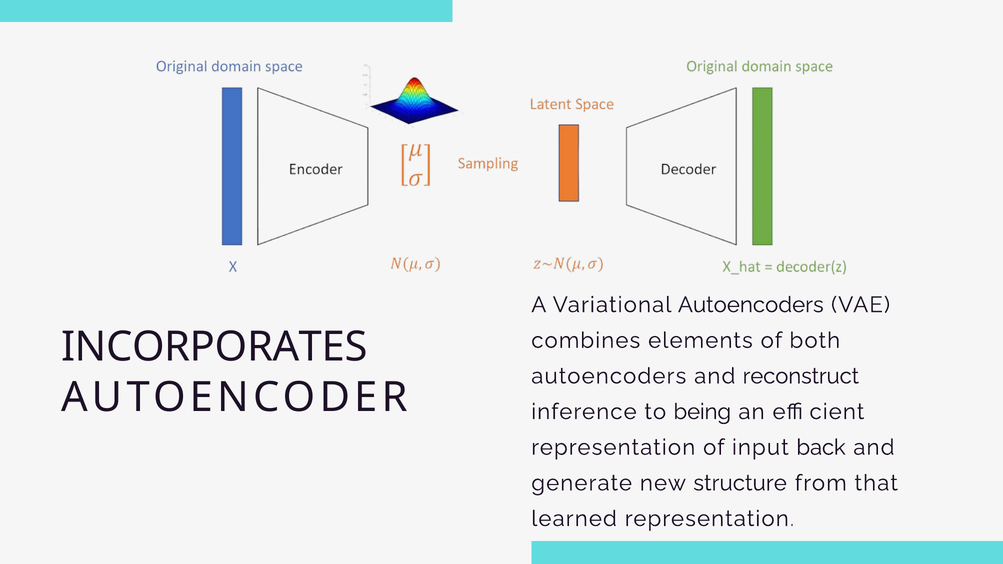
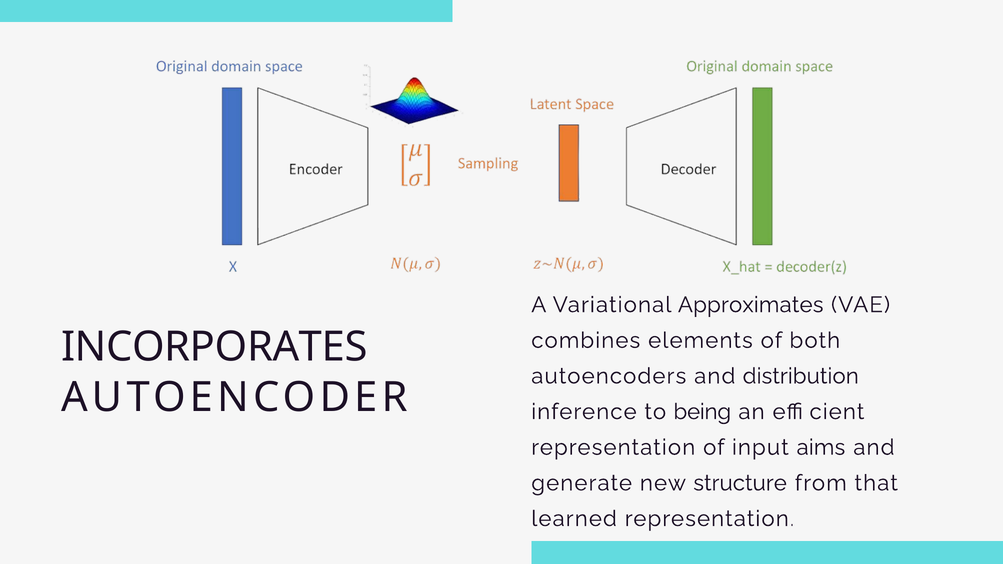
Variational Autoencoders: Autoencoders -> Approximates (751, 305)
reconstruct: reconstruct -> distribution (801, 376)
back: back -> aims (821, 448)
